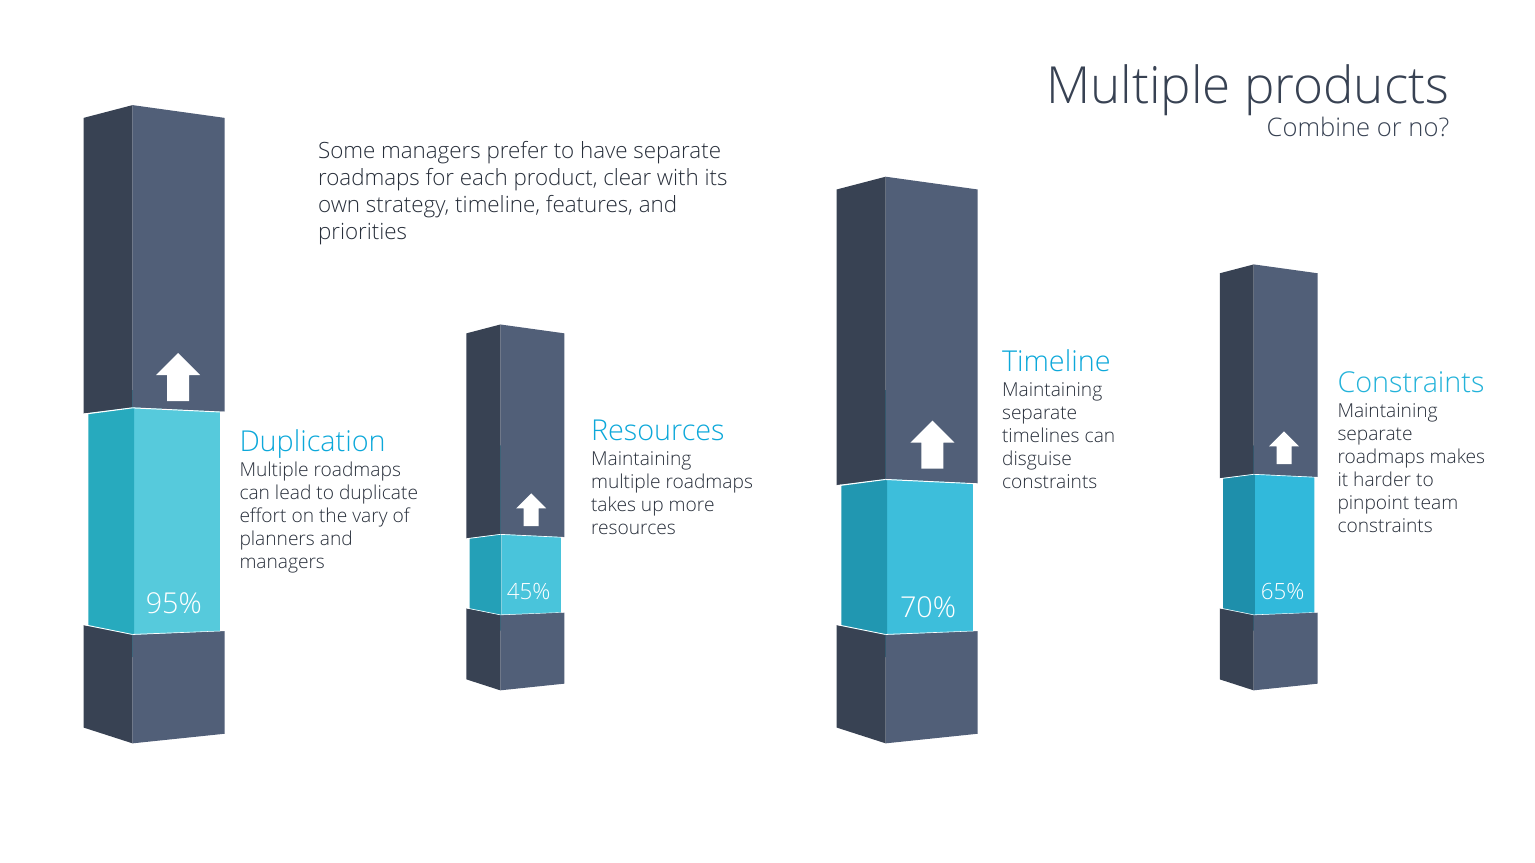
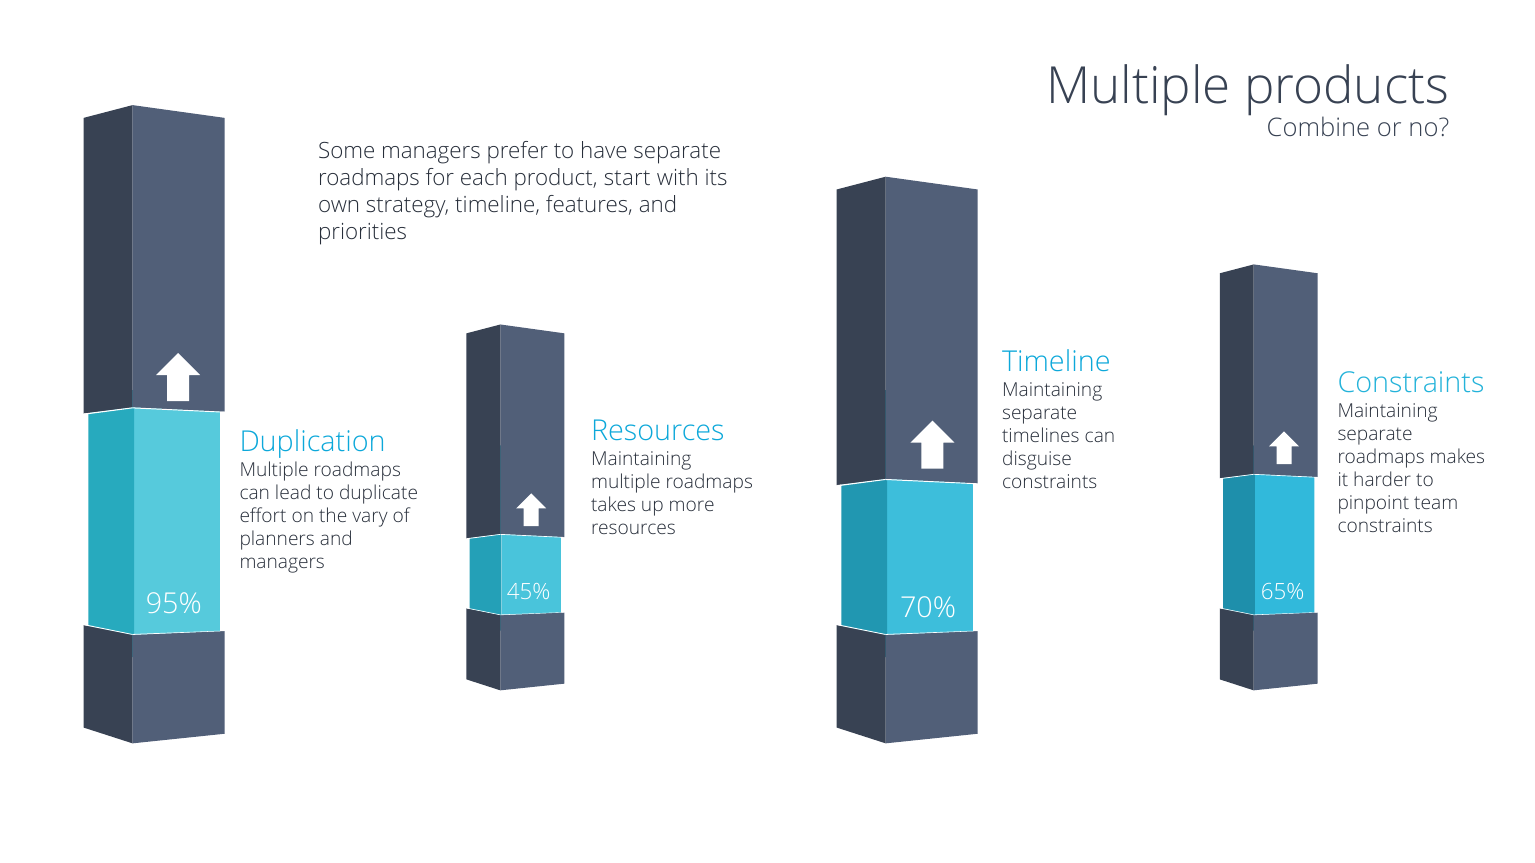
clear: clear -> start (627, 178)
